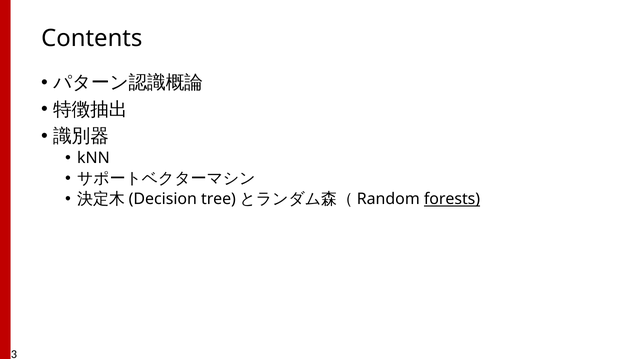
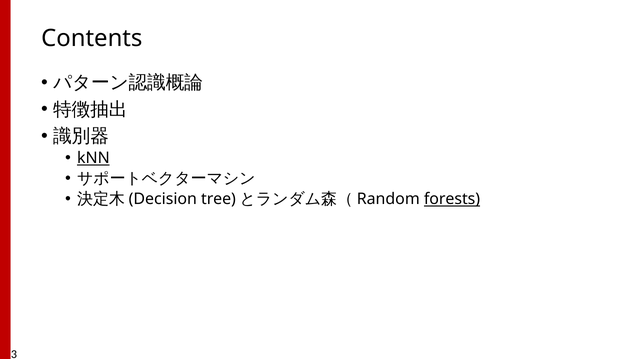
kNN underline: none -> present (93, 158)
